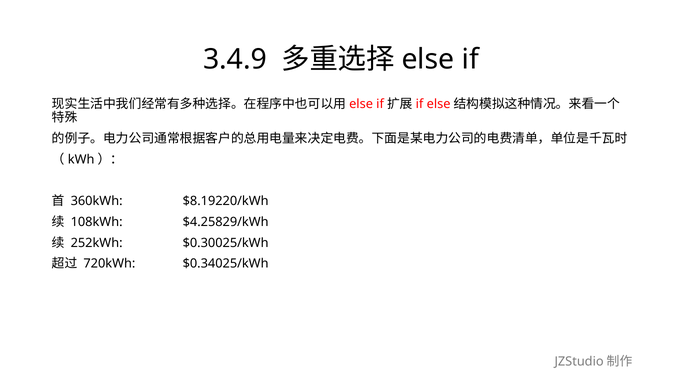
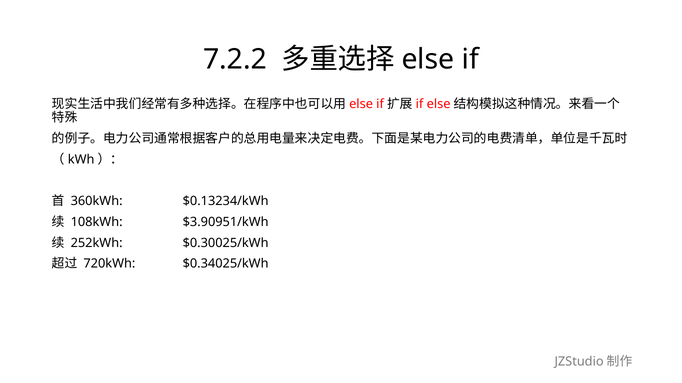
3.4.9: 3.4.9 -> 7.2.2 (235, 59)
$8.19220/kWh: $8.19220/kWh -> $0.13234/kWh (226, 201)
$4.25829/kWh: $4.25829/kWh -> $3.90951/kWh (226, 222)
